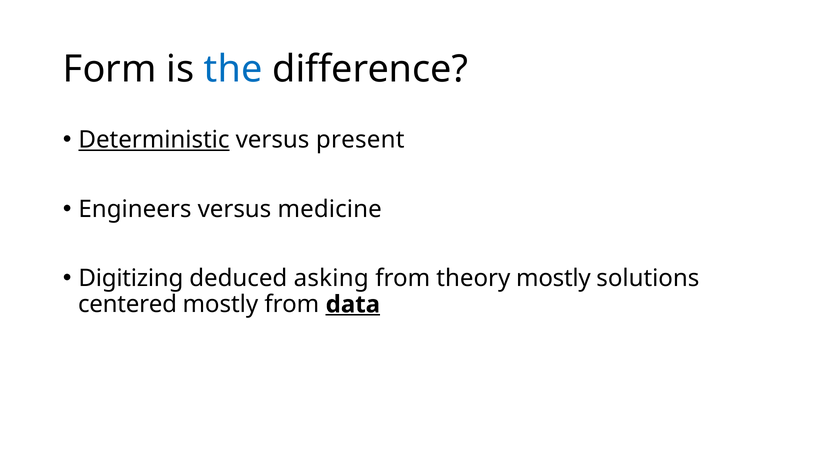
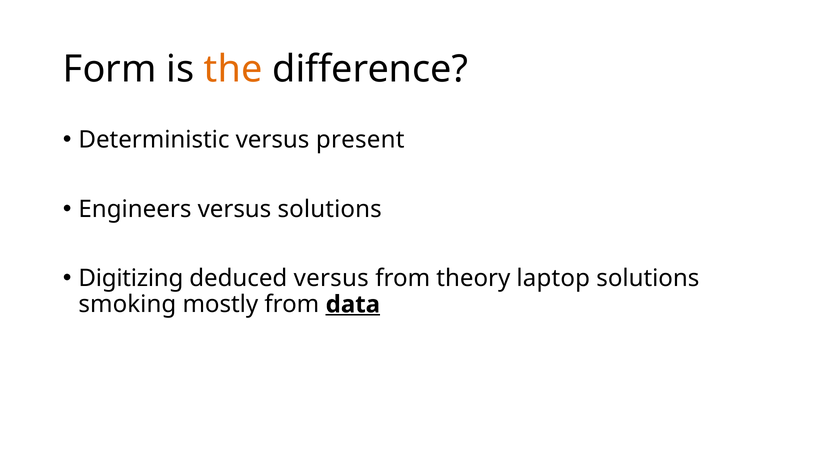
the colour: blue -> orange (233, 69)
Deterministic underline: present -> none (154, 140)
versus medicine: medicine -> solutions (330, 209)
deduced asking: asking -> versus (331, 278)
theory mostly: mostly -> laptop (553, 278)
centered: centered -> smoking (127, 304)
